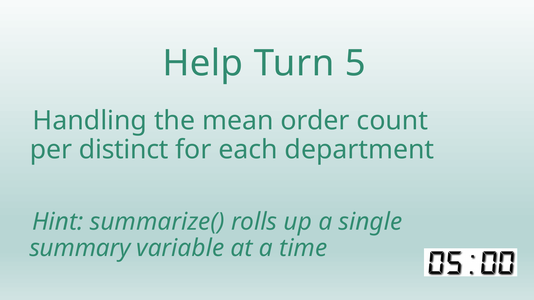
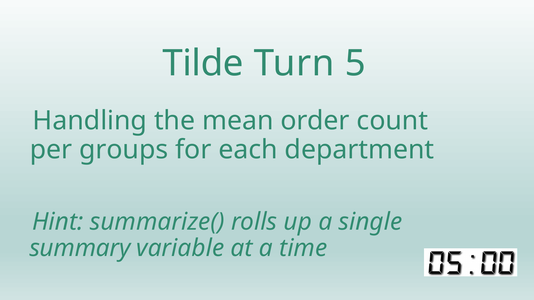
Help: Help -> Tilde (203, 64)
distinct: distinct -> groups (124, 150)
